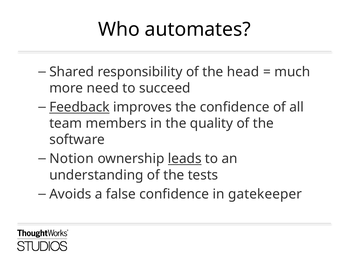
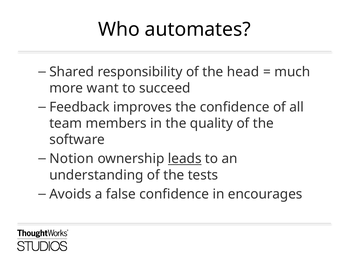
need: need -> want (103, 88)
Feedback underline: present -> none (79, 107)
gatekeeper: gatekeeper -> encourages (265, 194)
